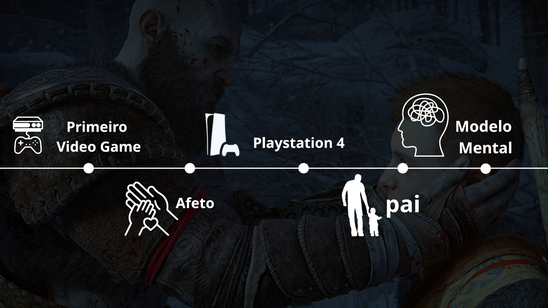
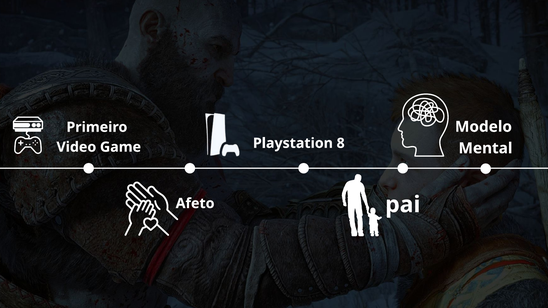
4: 4 -> 8 (341, 143)
